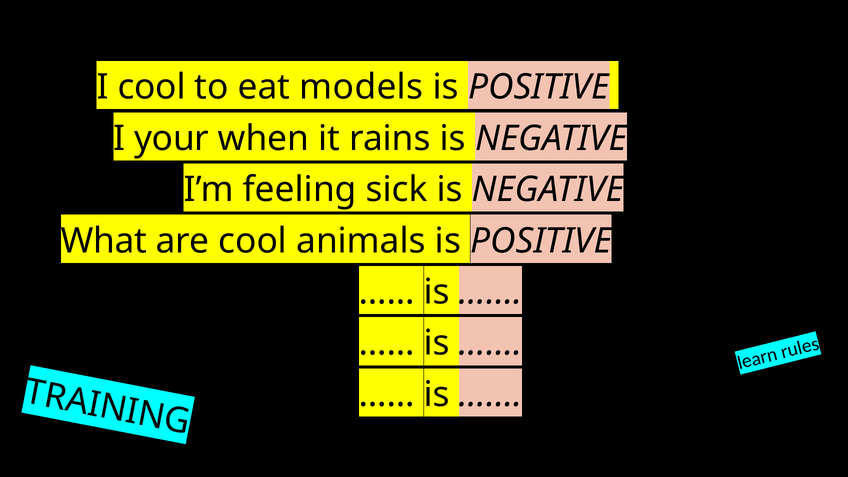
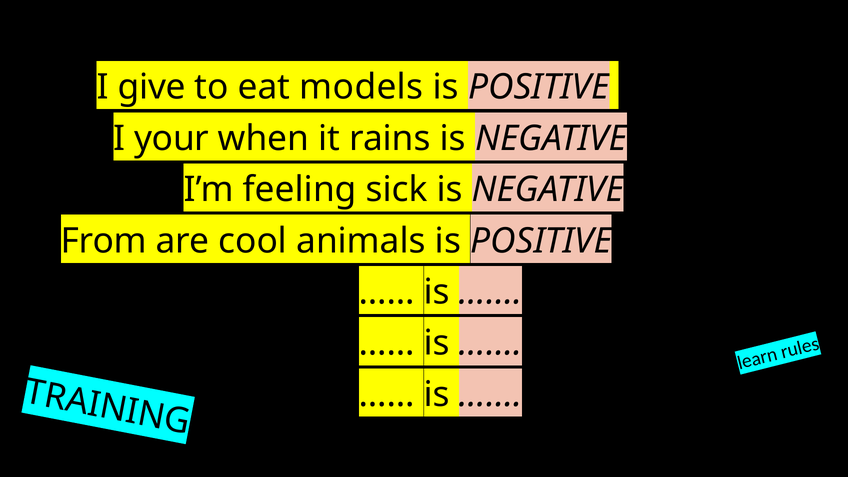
I cool: cool -> give (152, 87)
What: What -> From (104, 241)
